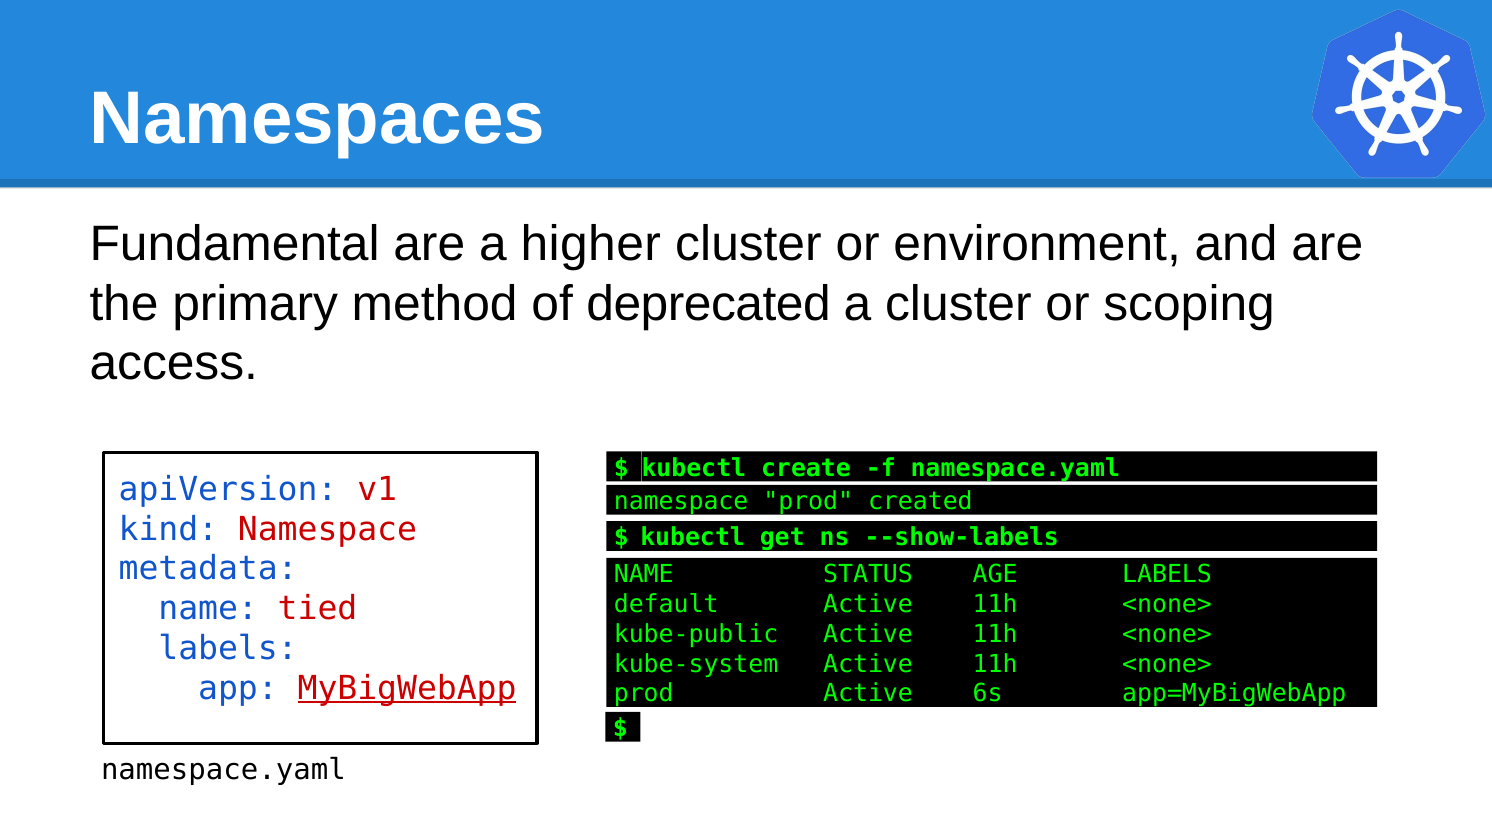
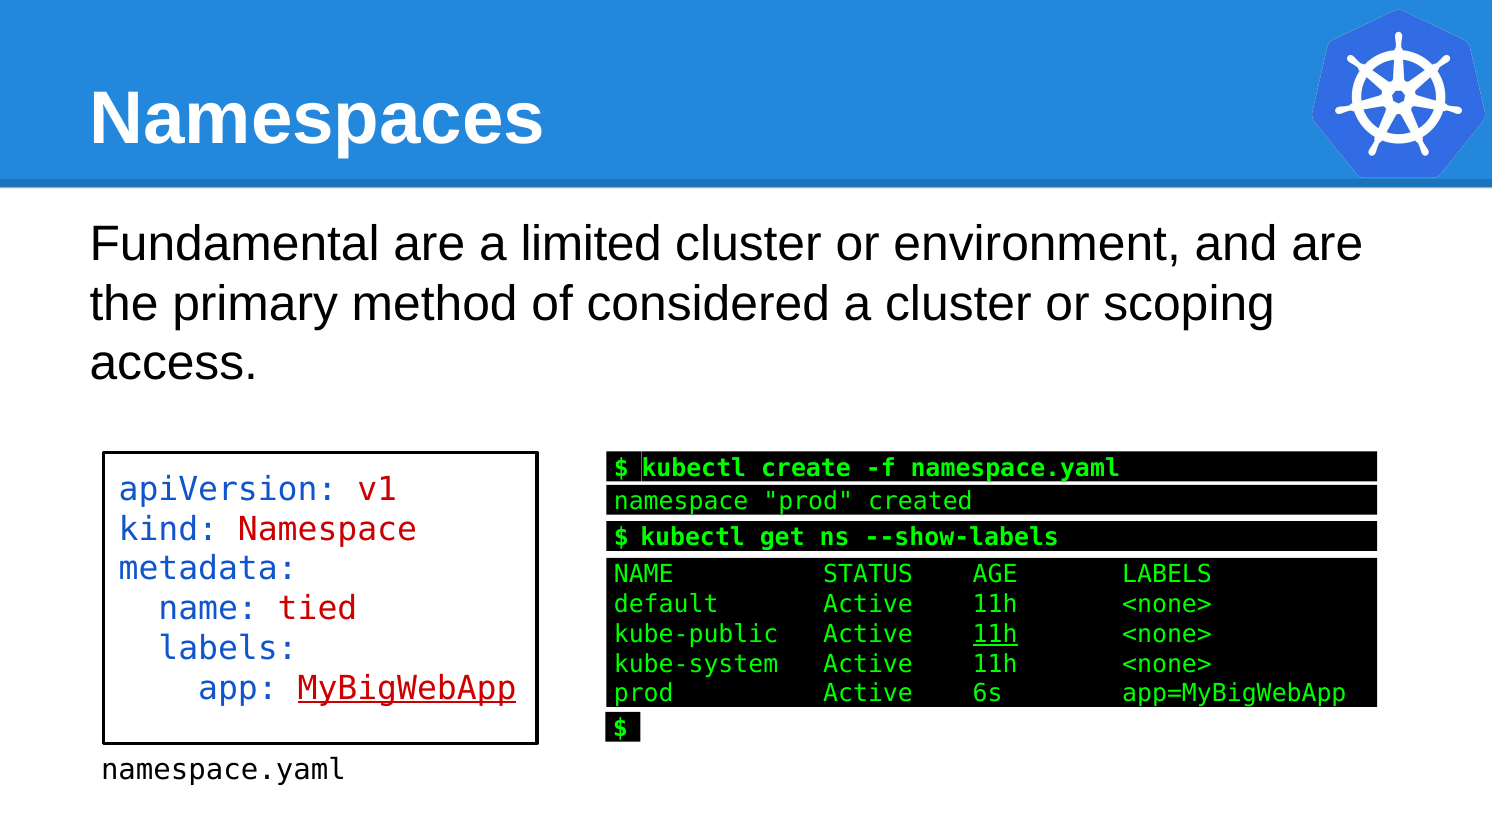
higher: higher -> limited (591, 244)
deprecated: deprecated -> considered (708, 304)
11h underline: none -> present (995, 634)
